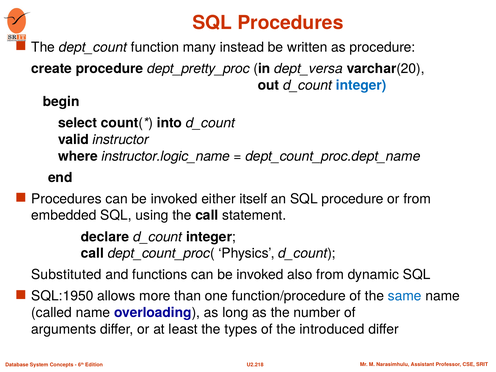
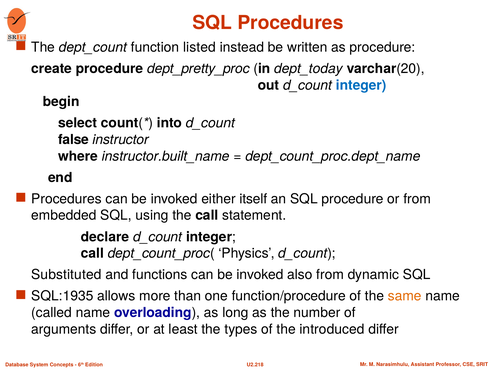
many: many -> listed (199, 47)
dept_versa: dept_versa -> dept_today (308, 69)
valid: valid -> false (73, 140)
instructor.logic_name: instructor.logic_name -> instructor.built_name (166, 156)
SQL:1950: SQL:1950 -> SQL:1935 (62, 296)
same colour: blue -> orange (405, 296)
